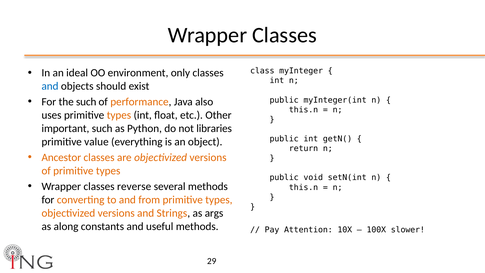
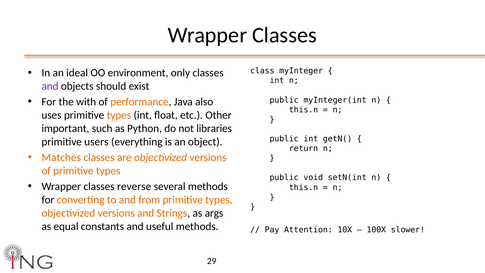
and colour: blue -> purple (50, 86)
the such: such -> with (86, 102)
value: value -> users (96, 142)
Ancestor: Ancestor -> Matches (61, 157)
along: along -> equal (66, 226)
